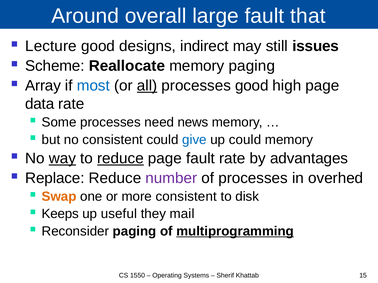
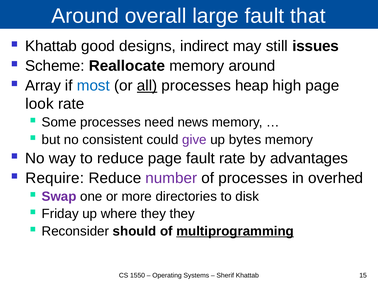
Lecture: Lecture -> Khattab (51, 46)
memory paging: paging -> around (252, 66)
processes good: good -> heap (252, 86)
data: data -> look (39, 104)
give colour: blue -> purple (194, 140)
up could: could -> bytes (245, 140)
way underline: present -> none (62, 159)
reduce underline: present -> none (120, 159)
Replace: Replace -> Require (55, 178)
Swap colour: orange -> purple (59, 197)
more consistent: consistent -> directories (186, 197)
Keeps: Keeps -> Friday (60, 214)
useful: useful -> where (119, 214)
they mail: mail -> they (182, 214)
Reconsider paging: paging -> should (135, 232)
